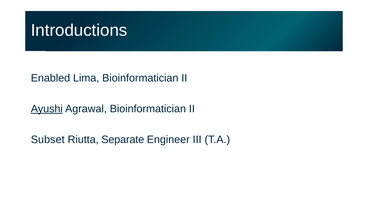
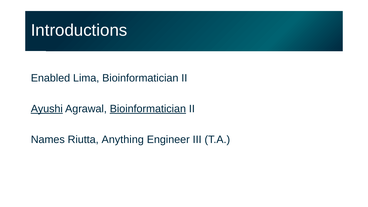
Bioinformatician underline: none -> present (148, 109)
Subset: Subset -> Names (48, 140)
Separate: Separate -> Anything (123, 140)
